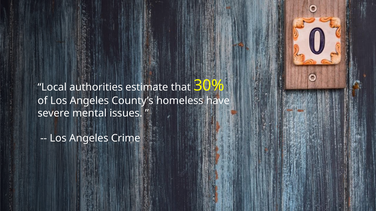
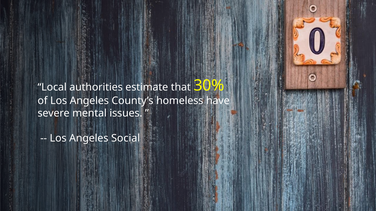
Crime: Crime -> Social (126, 139)
